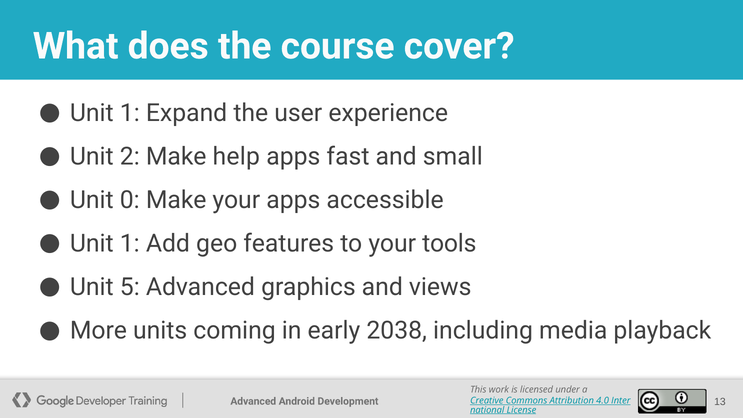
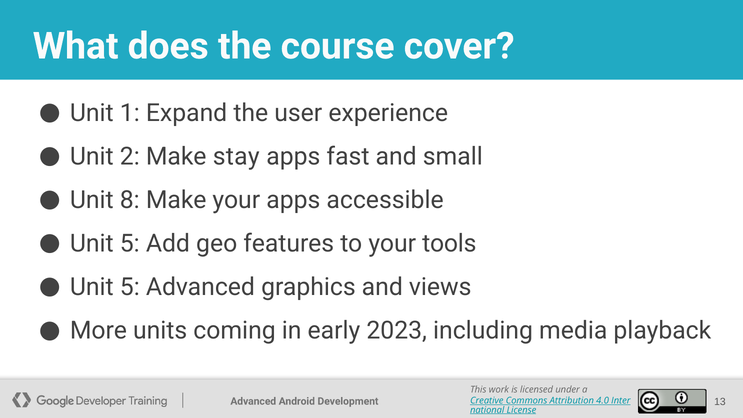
help: help -> stay (236, 157)
0: 0 -> 8 (130, 200)
1: 1 -> 5 (130, 244)
2038: 2038 -> 2023 (397, 331)
